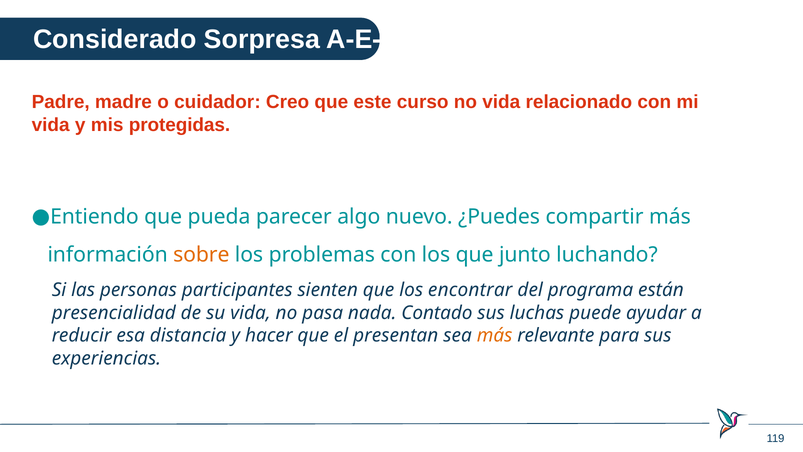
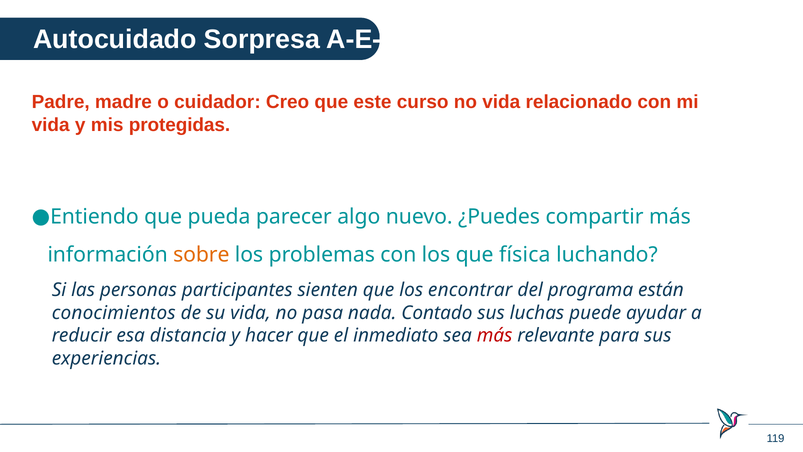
Considerado: Considerado -> Autocuidado (115, 39)
junto: junto -> física (525, 255)
presencialidad: presencialidad -> conocimientos (114, 313)
presentan: presentan -> inmediato (396, 335)
más colour: orange -> red (495, 335)
